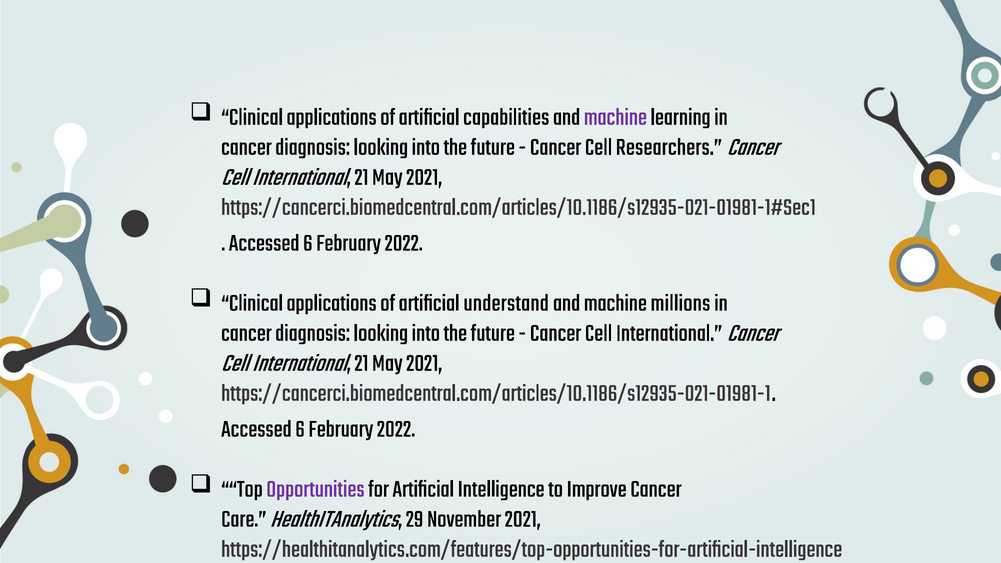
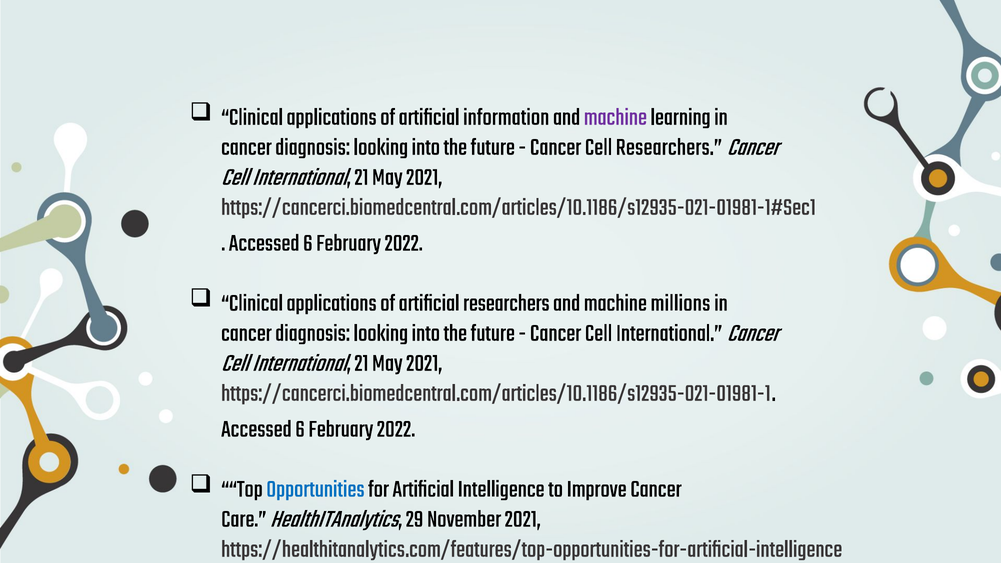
capabilities: capabilities -> information (506, 117)
artificial understand: understand -> researchers (506, 303)
Opportunities colour: purple -> blue (315, 489)
